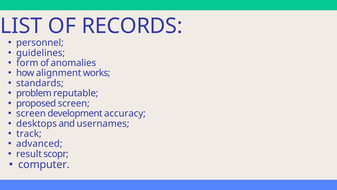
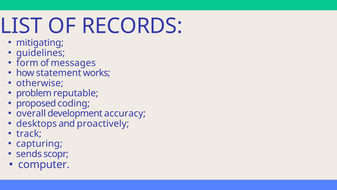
personnel: personnel -> mitigating (40, 43)
anomalies: anomalies -> messages (73, 63)
alignment: alignment -> statement (59, 73)
standards: standards -> otherwise (40, 83)
proposed screen: screen -> coding (74, 103)
screen: screen -> overall (31, 113)
usernames: usernames -> proactively (103, 123)
advanced: advanced -> capturing (39, 144)
result: result -> sends (29, 154)
